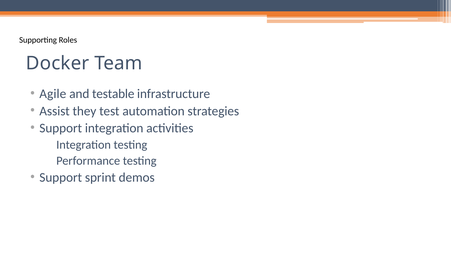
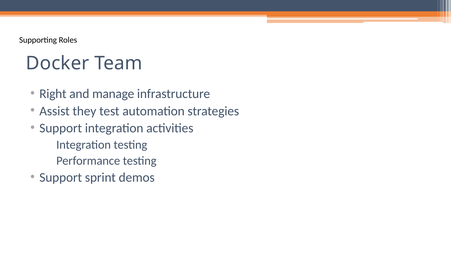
Agile: Agile -> Right (53, 94)
testable: testable -> manage (113, 94)
